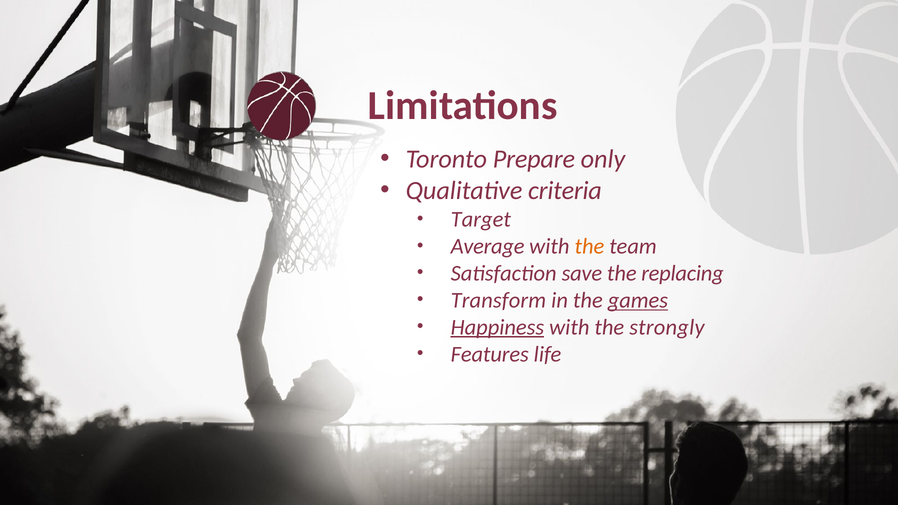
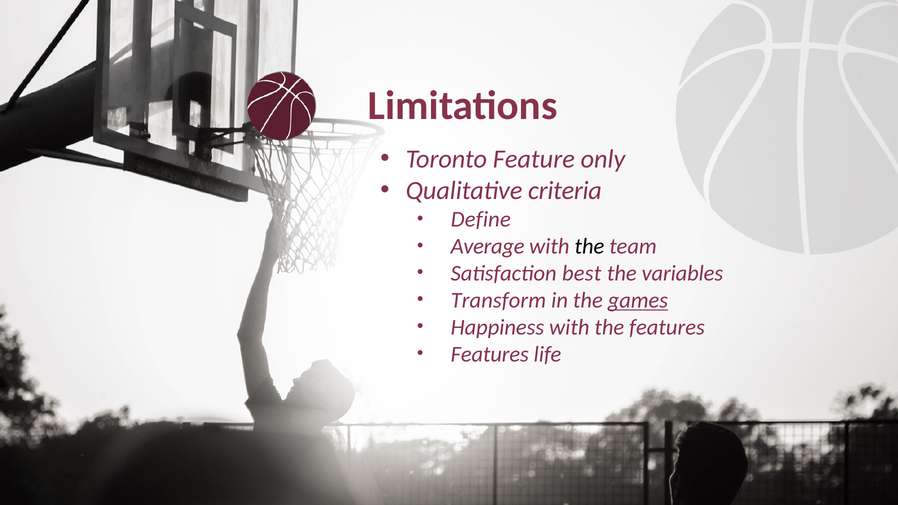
Prepare: Prepare -> Feature (534, 159)
Target: Target -> Define (481, 220)
the colour: orange -> black (589, 247)
save: save -> best (582, 274)
replacing: replacing -> variables (682, 274)
Happiness underline: present -> none (497, 327)
the strongly: strongly -> features (667, 327)
